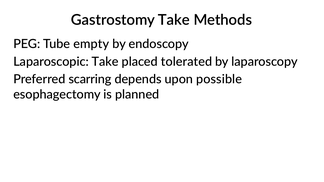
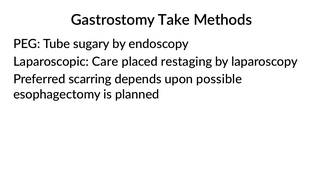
empty: empty -> sugary (91, 44)
Laparoscopic Take: Take -> Care (105, 62)
tolerated: tolerated -> restaging (187, 62)
